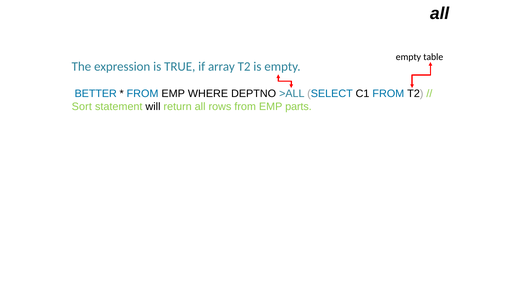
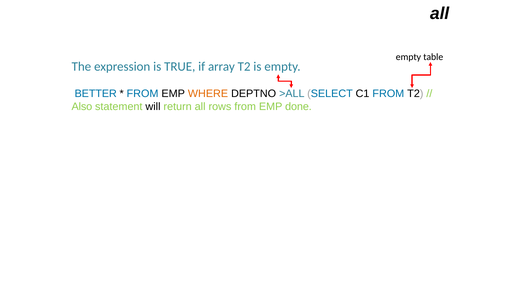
WHERE colour: black -> orange (208, 94)
Sort: Sort -> Also (82, 107)
parts: parts -> done (298, 107)
